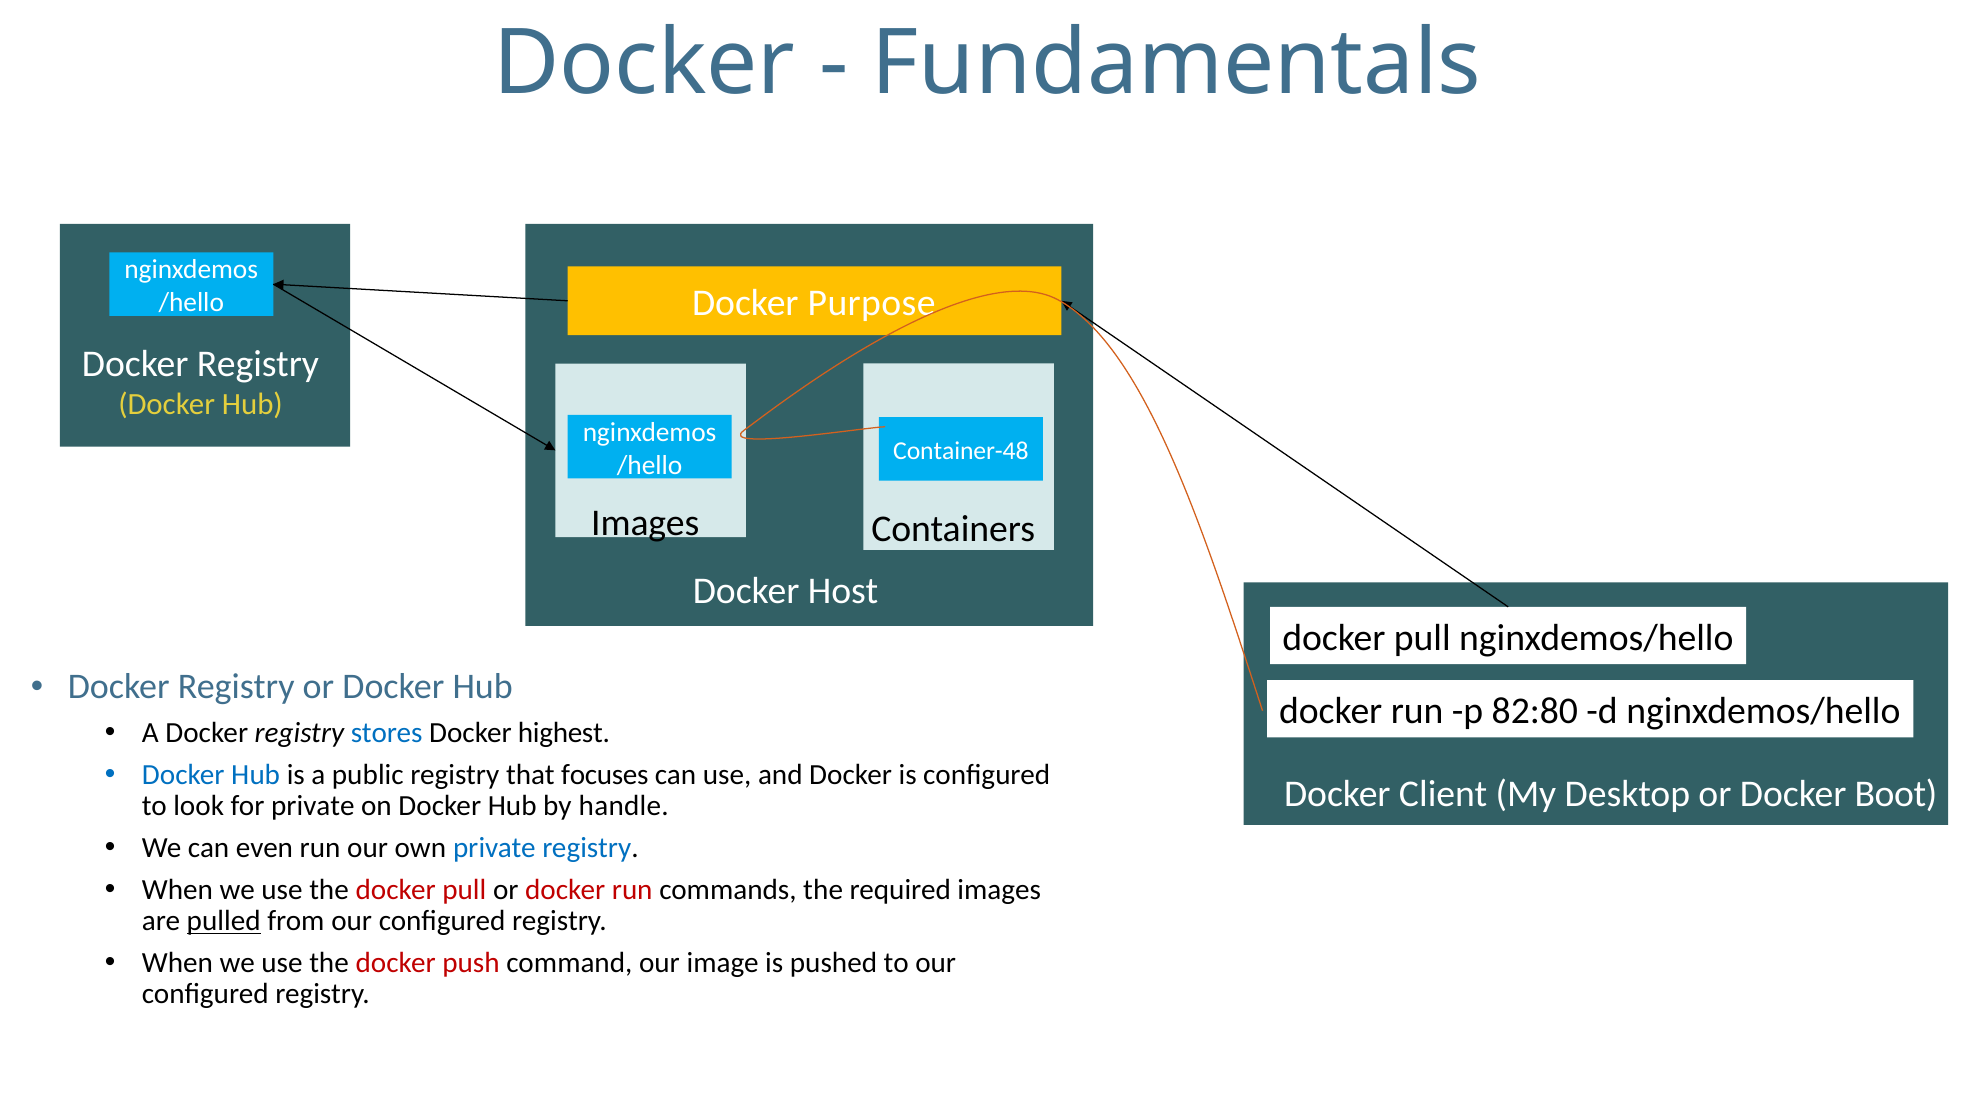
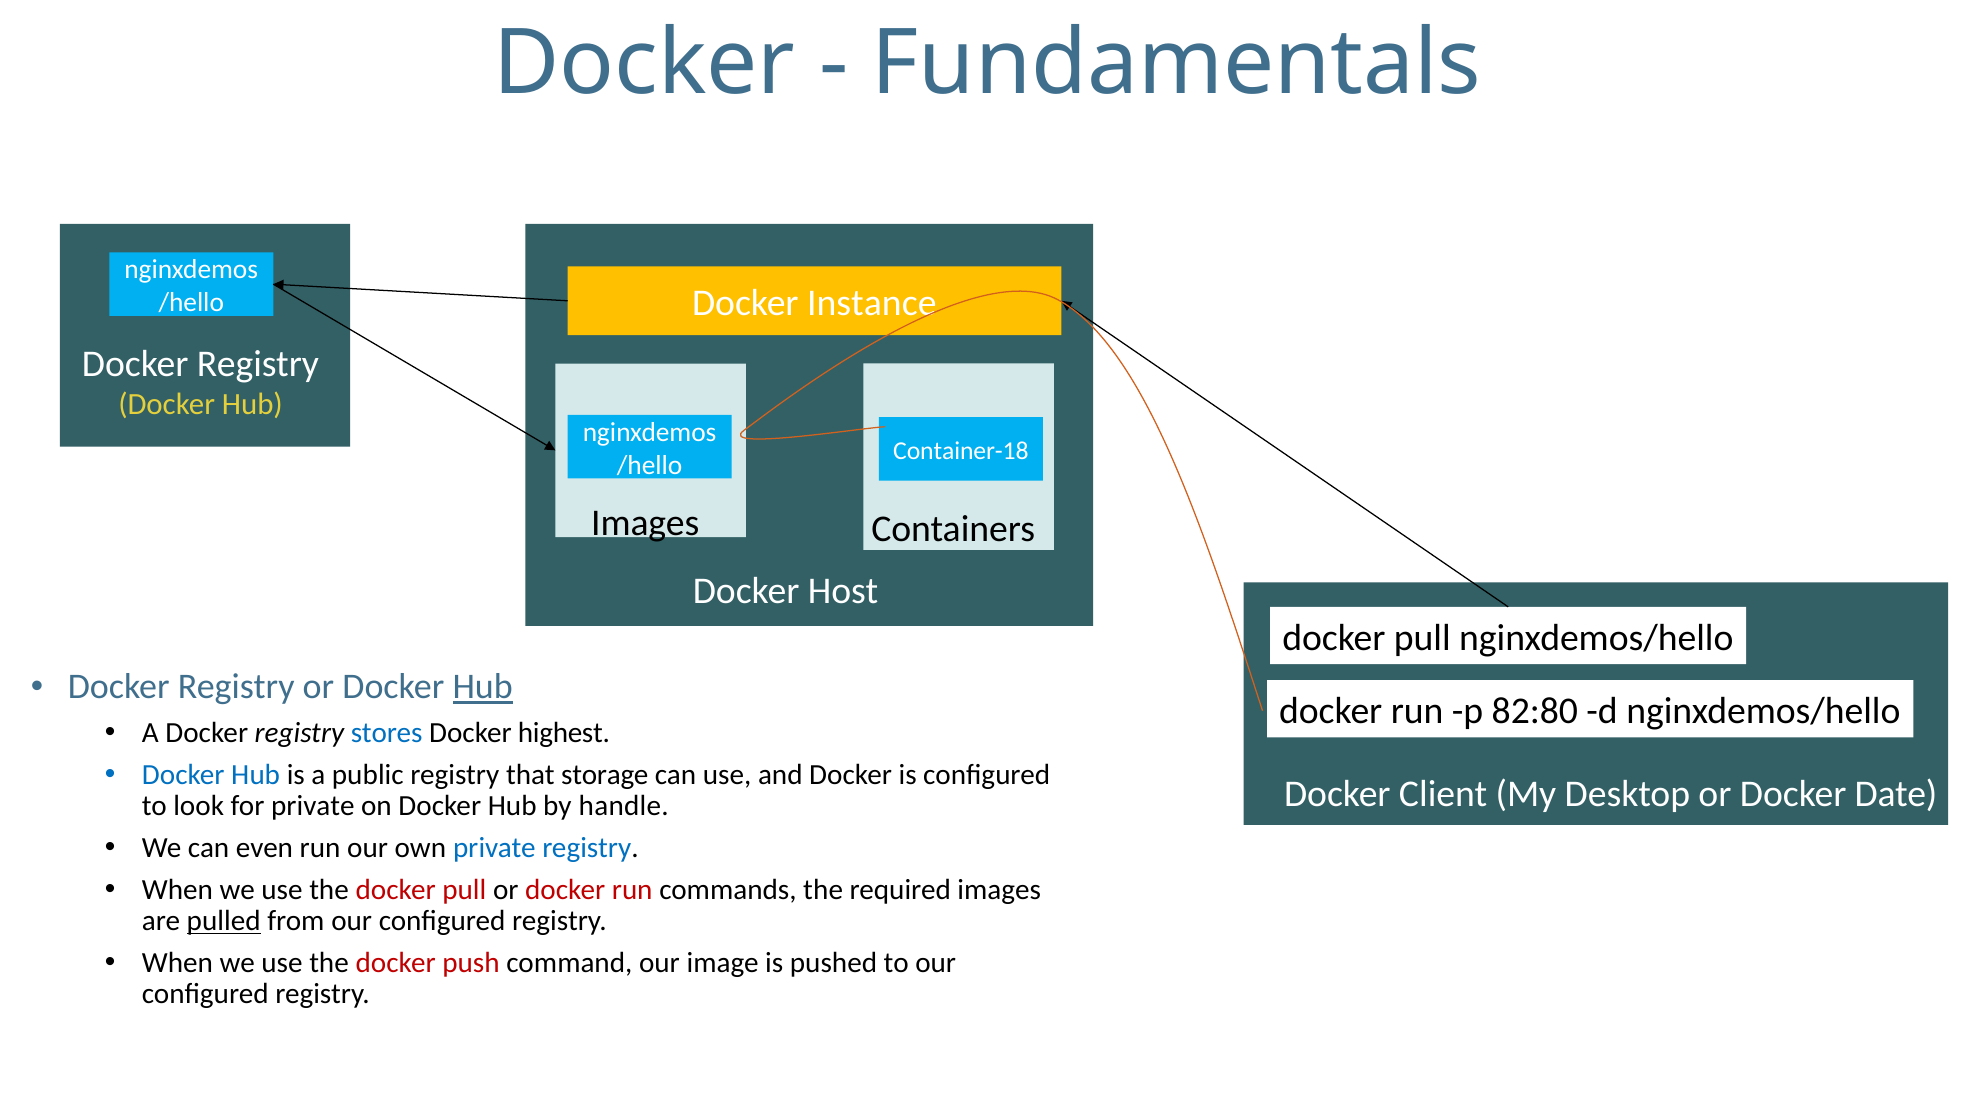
Purpose: Purpose -> Instance (872, 303)
Container-48: Container-48 -> Container-18 (961, 451)
Hub underline: none -> present (483, 687)
focuses: focuses -> storage (605, 774)
Boot: Boot -> Date (1896, 794)
